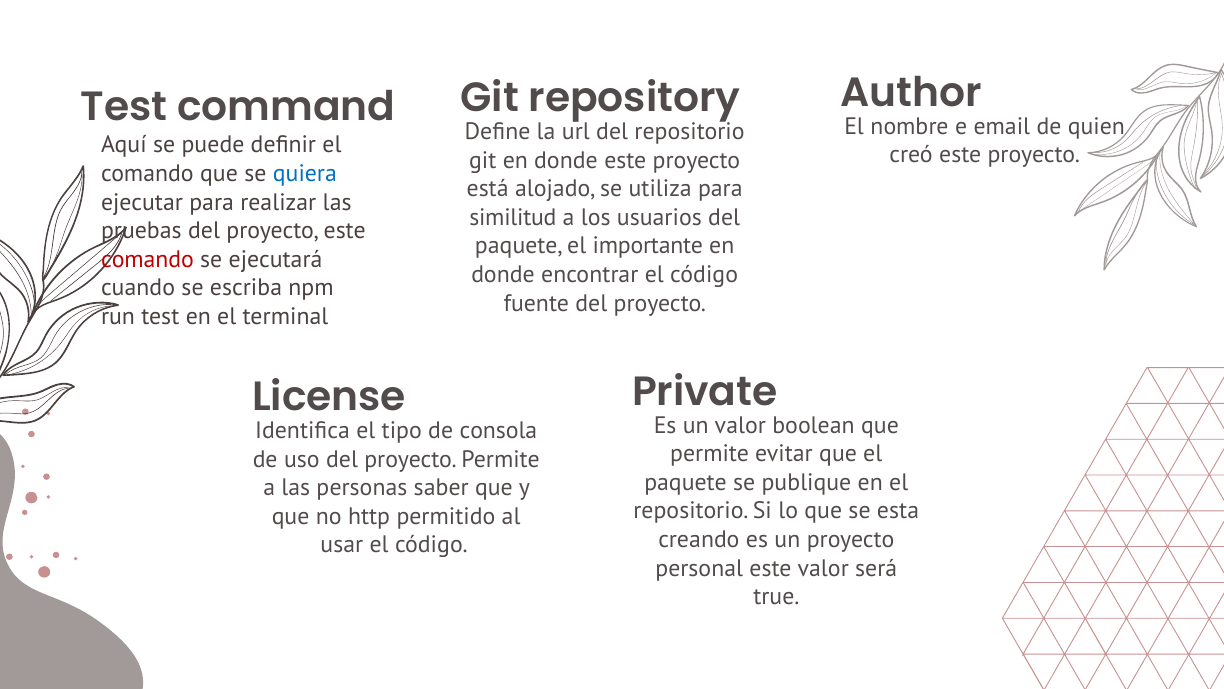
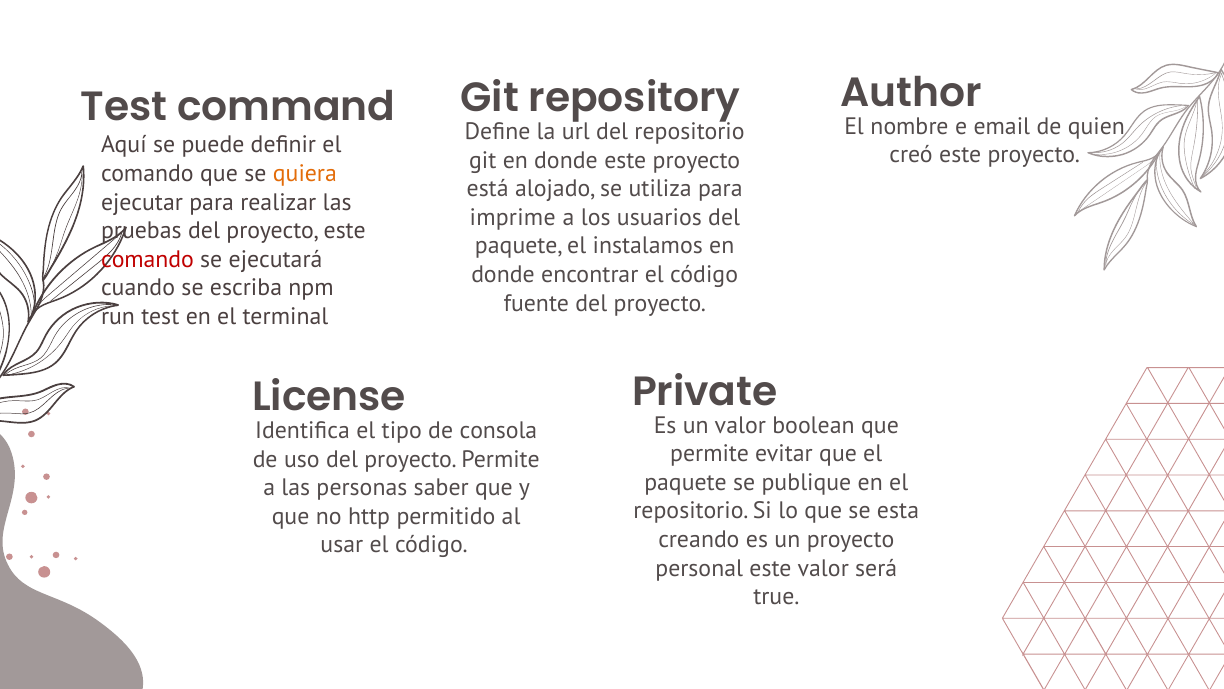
quiera colour: blue -> orange (305, 174)
similitud: similitud -> imprime (513, 217)
importante: importante -> instalamos (648, 246)
